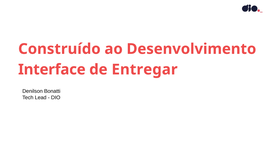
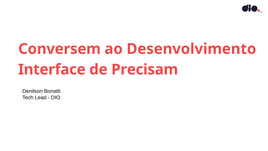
Construído: Construído -> Conversem (59, 49)
Entregar: Entregar -> Precisam (145, 69)
